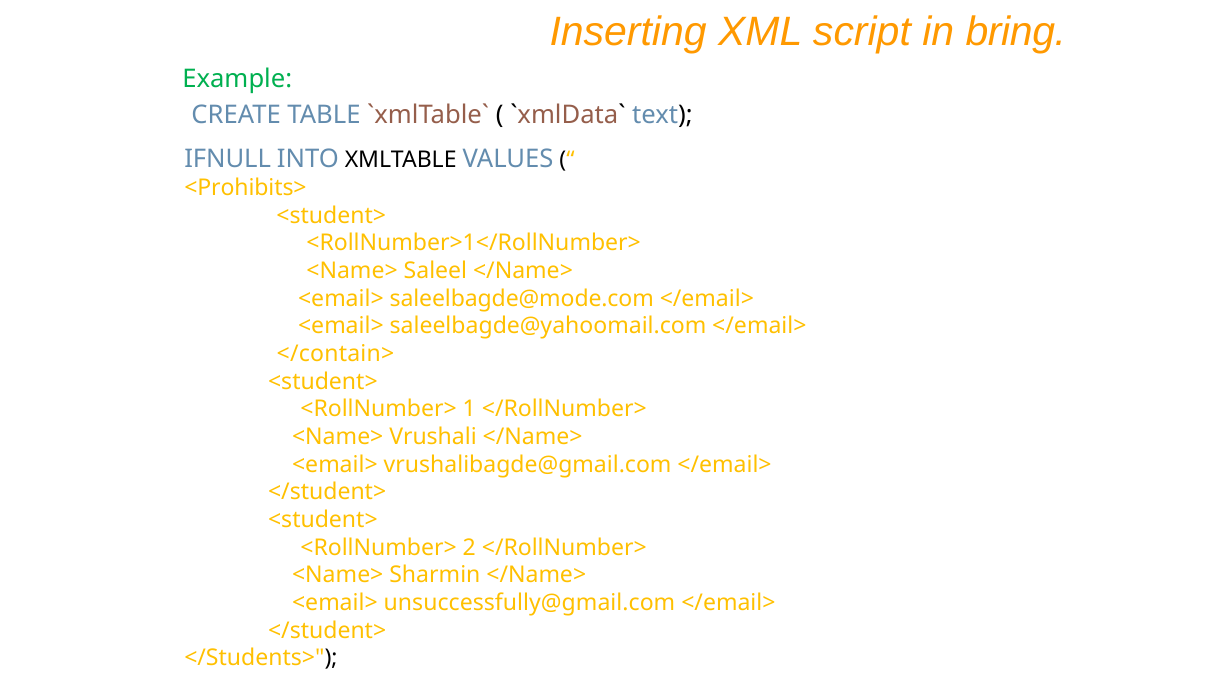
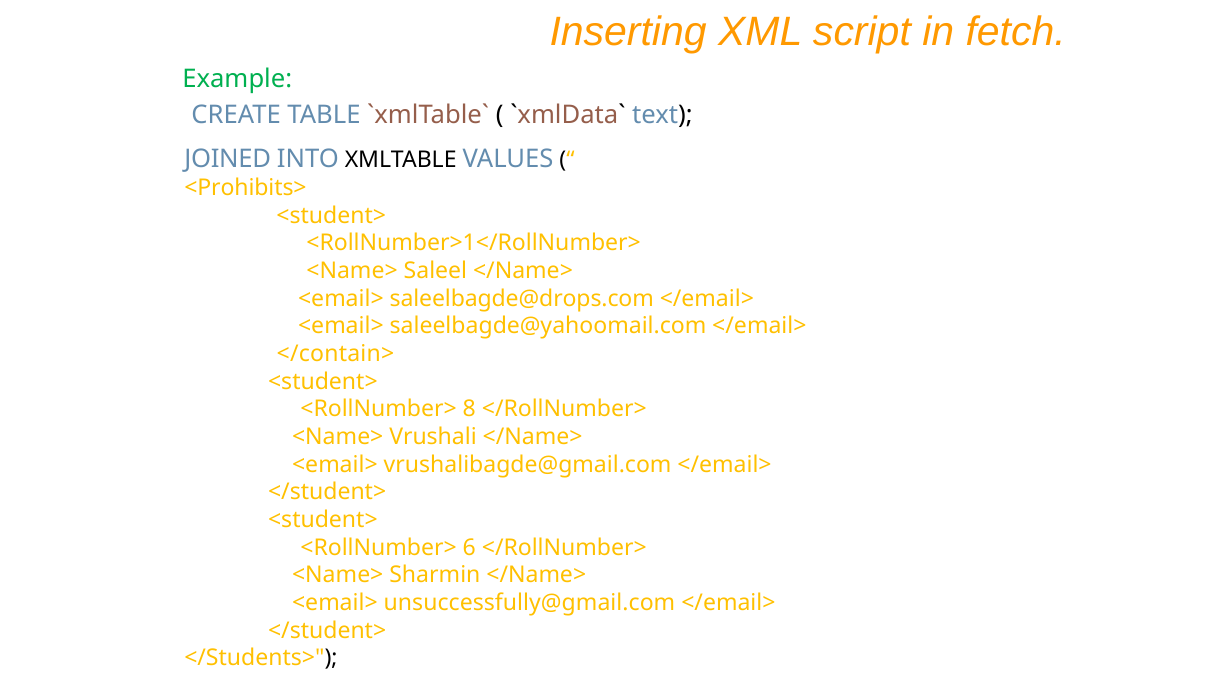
bring: bring -> fetch (1016, 32)
IFNULL: IFNULL -> JOINED (228, 159)
saleelbagde@mode.com: saleelbagde@mode.com -> saleelbagde@drops.com (522, 298)
1: 1 -> 8 (469, 409)
2: 2 -> 6 (469, 547)
